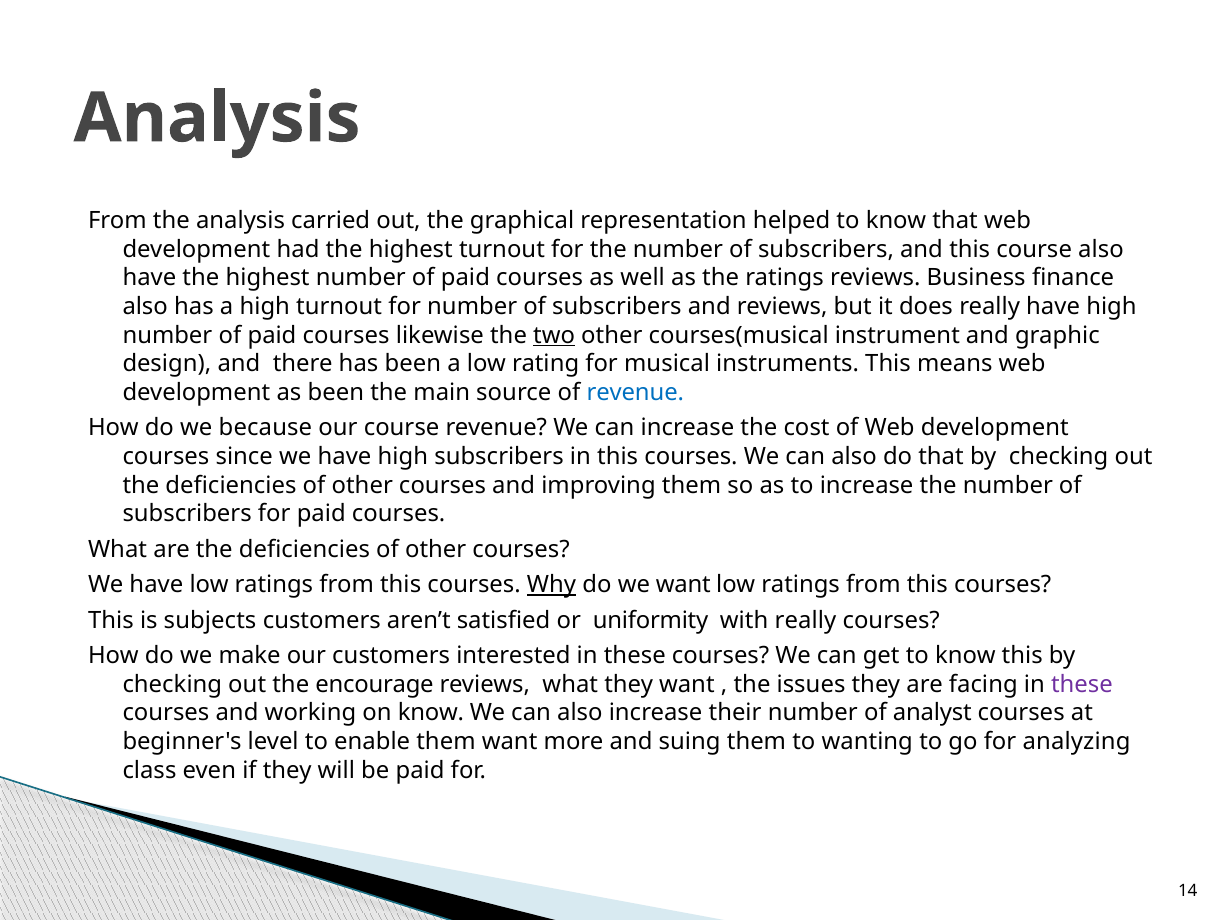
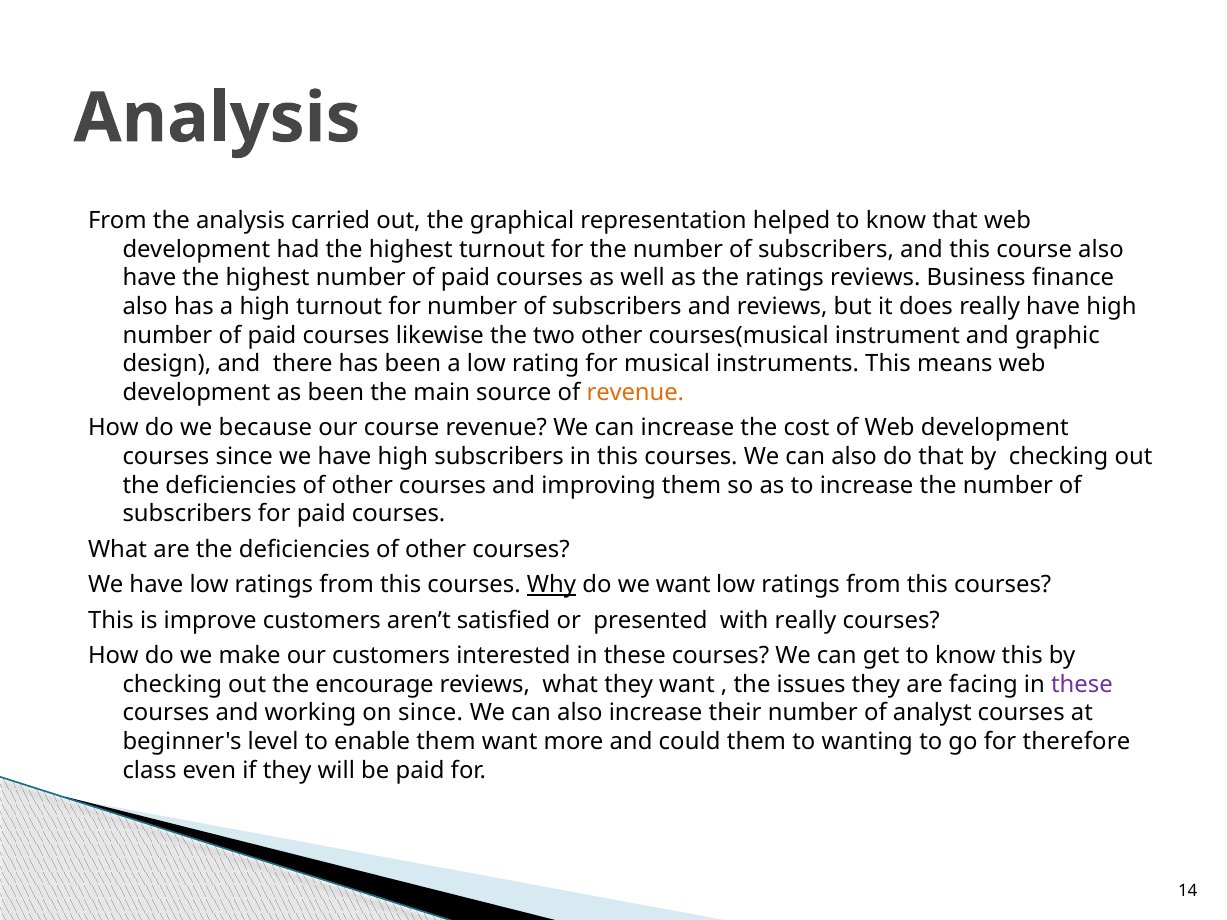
two underline: present -> none (554, 335)
revenue colour: blue -> orange (635, 393)
subjects: subjects -> improve (210, 620)
uniformity: uniformity -> presented (650, 620)
on know: know -> since (431, 713)
suing: suing -> could (690, 742)
analyzing: analyzing -> therefore (1076, 742)
